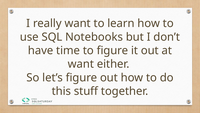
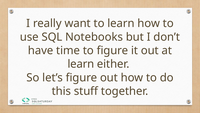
want: want -> learn (81, 64)
